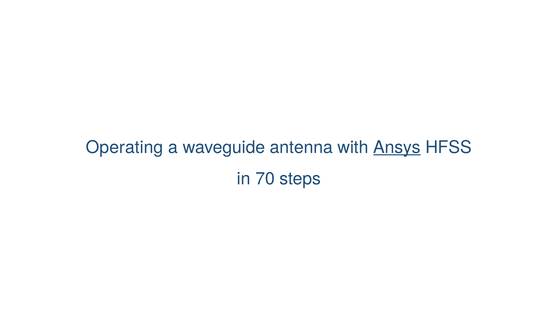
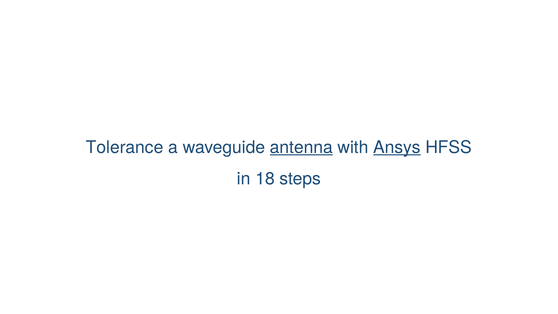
Operating: Operating -> Tolerance (125, 147)
antenna underline: none -> present (301, 147)
70: 70 -> 18 (265, 179)
